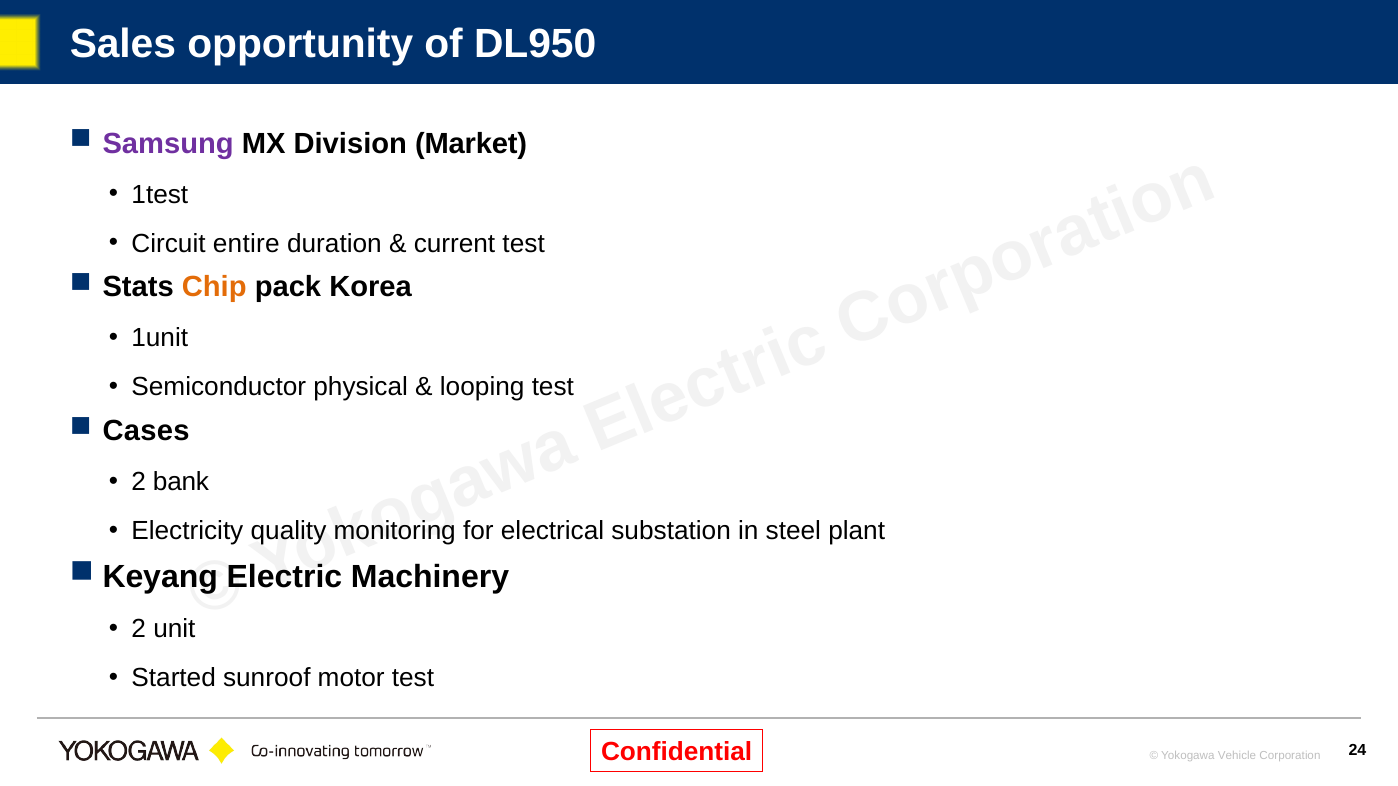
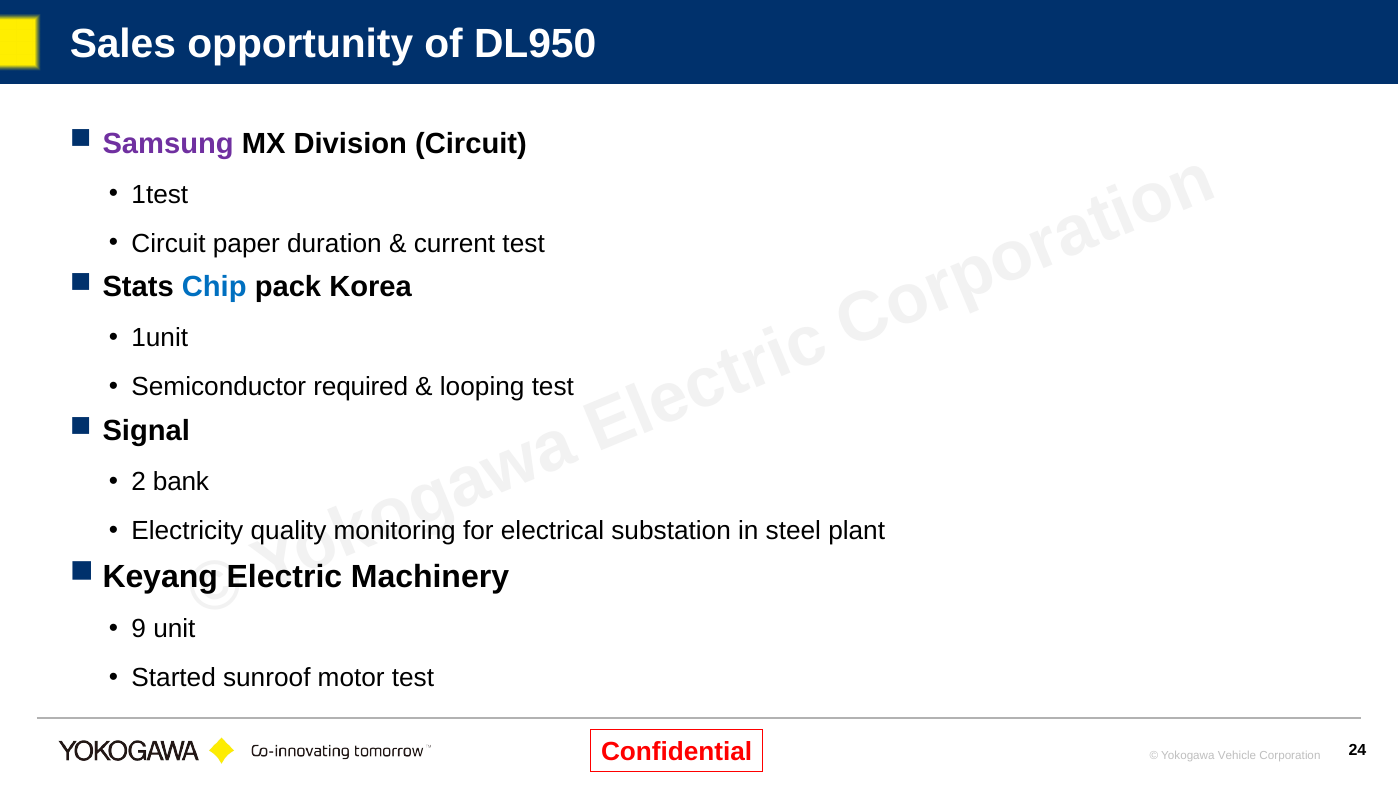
Division Market: Market -> Circuit (471, 144)
entire: entire -> paper (246, 243)
Chip colour: orange -> blue (214, 288)
physical: physical -> required (361, 387)
Cases: Cases -> Signal (146, 431)
2: 2 -> 9 (139, 629)
